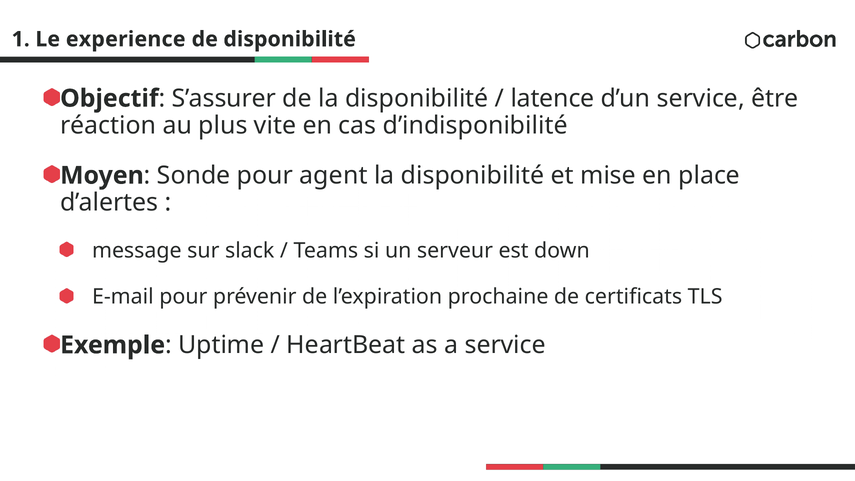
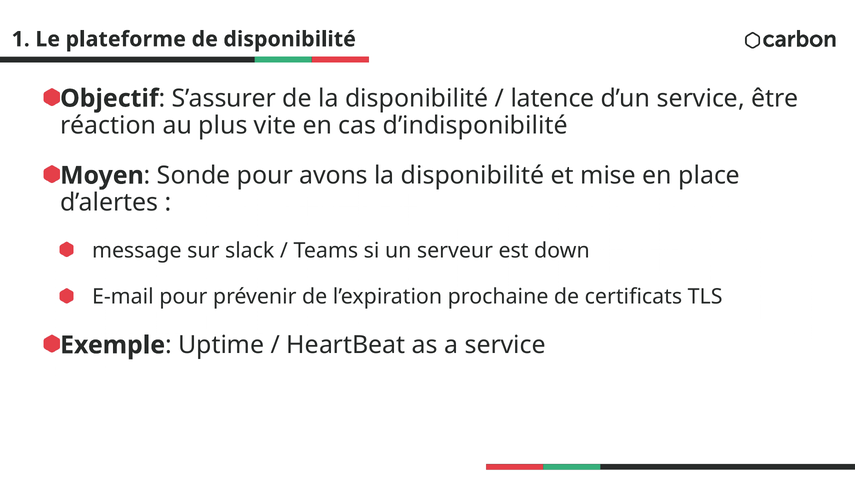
experience: experience -> plateforme (126, 39)
agent: agent -> avons (334, 175)
